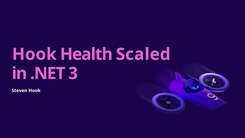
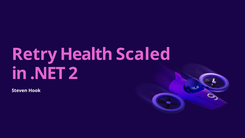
Hook: Hook -> Retry (34, 54)
3: 3 -> 2 (73, 73)
